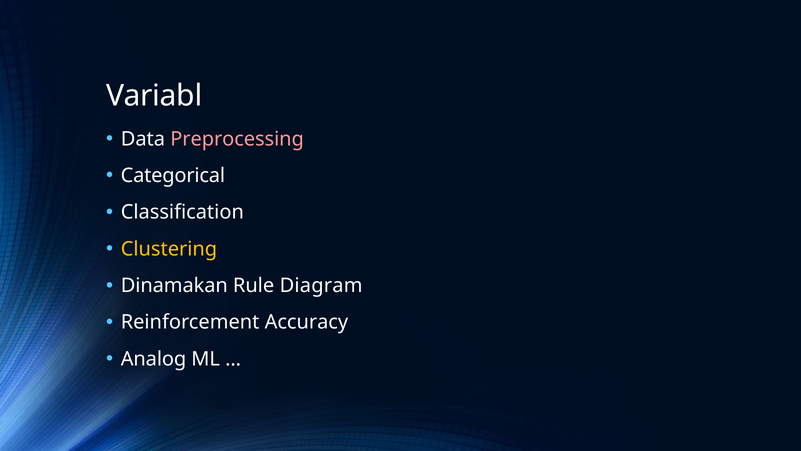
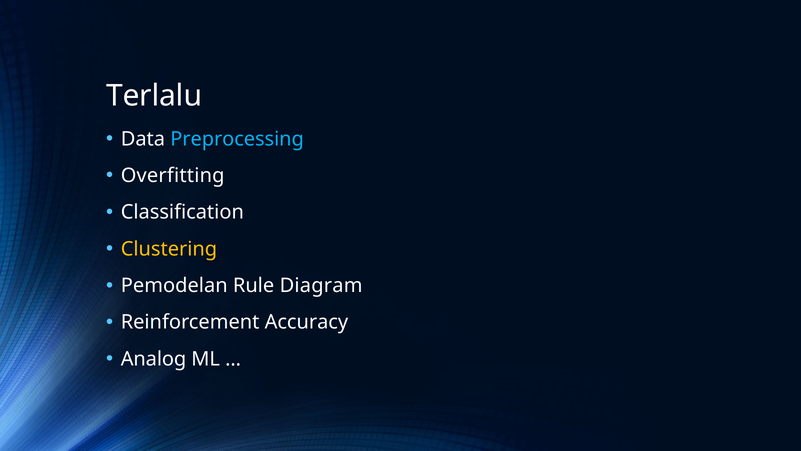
Variabl: Variabl -> Terlalu (154, 96)
Preprocessing colour: pink -> light blue (237, 139)
Categorical: Categorical -> Overfitting (173, 176)
Dinamakan: Dinamakan -> Pemodelan (174, 285)
